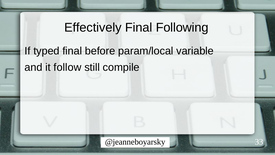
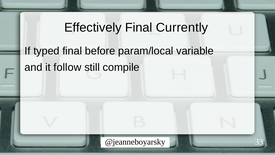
Following: Following -> Currently (182, 28)
